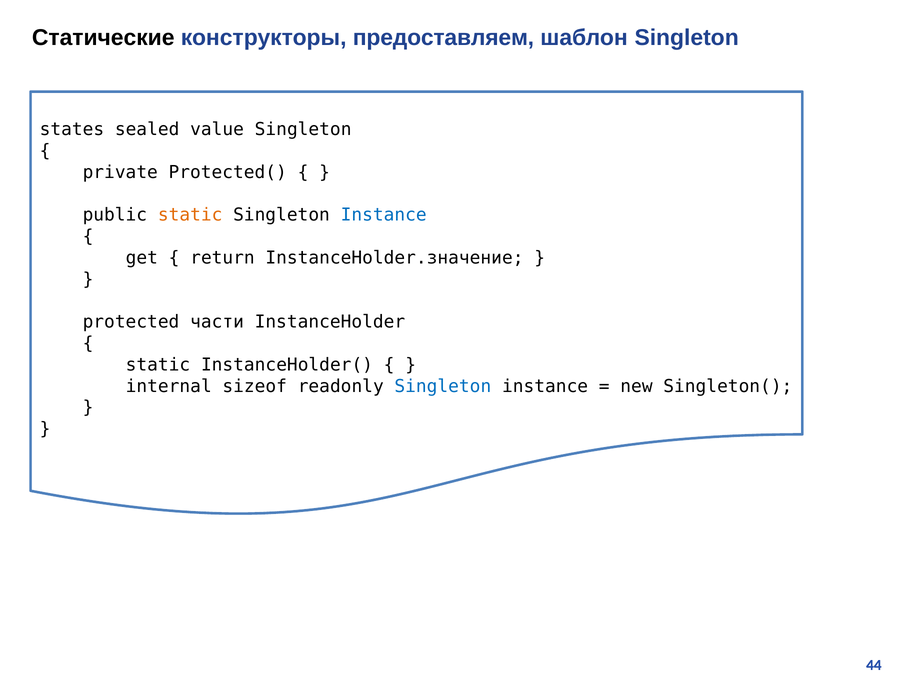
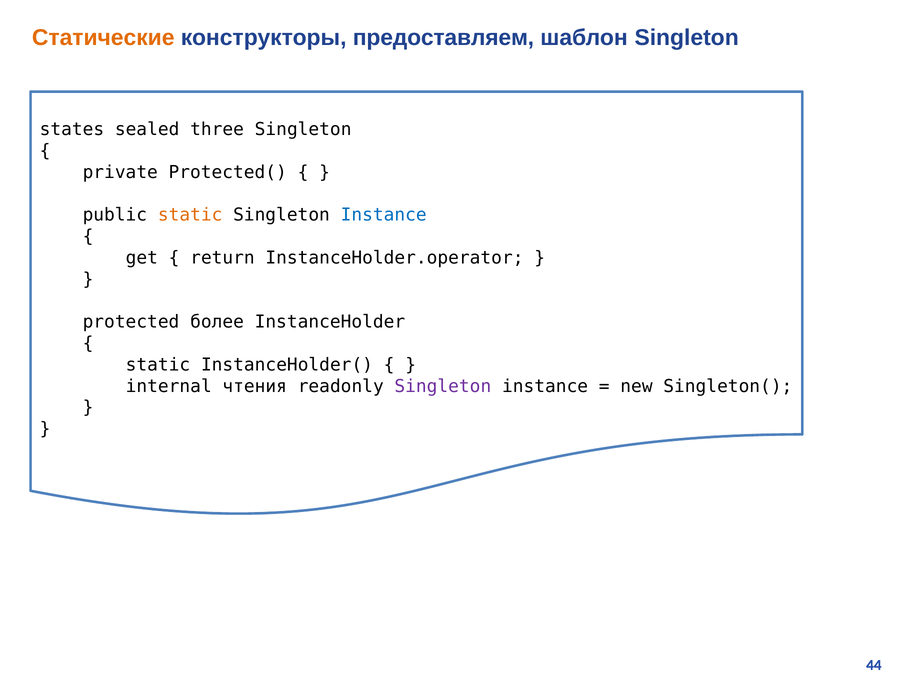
Статические colour: black -> orange (103, 38)
value: value -> three (217, 130)
InstanceHolder.значение: InstanceHolder.значение -> InstanceHolder.operator (394, 258)
части: части -> более (217, 322)
sizeof: sizeof -> чтения (255, 387)
Singleton colour: blue -> purple (443, 387)
